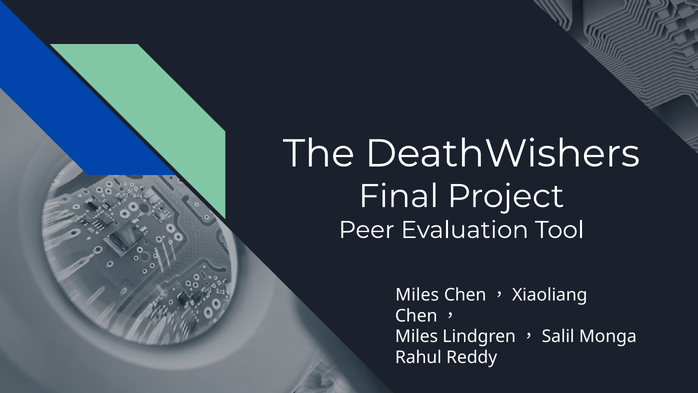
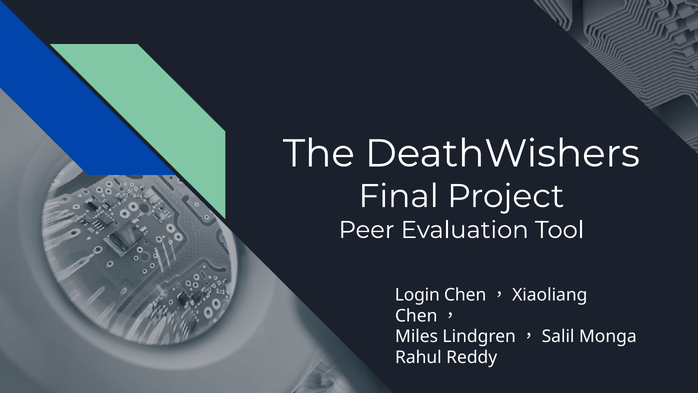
Miles: Miles -> Login (417, 295)
